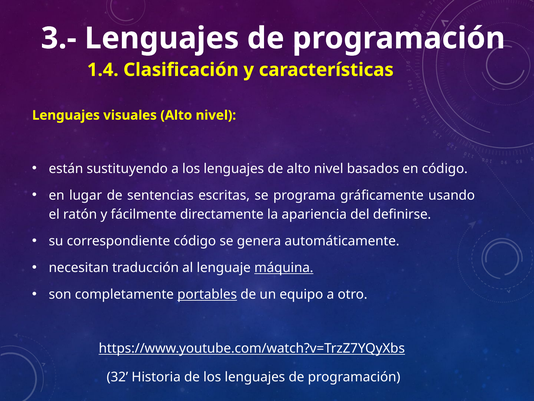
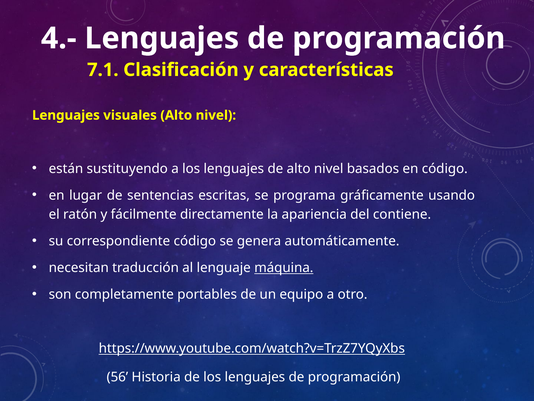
3.-: 3.- -> 4.- (59, 38)
1.4: 1.4 -> 7.1 (103, 70)
definirse: definirse -> contiene (402, 214)
portables underline: present -> none (207, 294)
32: 32 -> 56 (117, 377)
